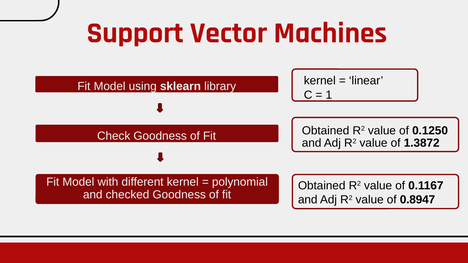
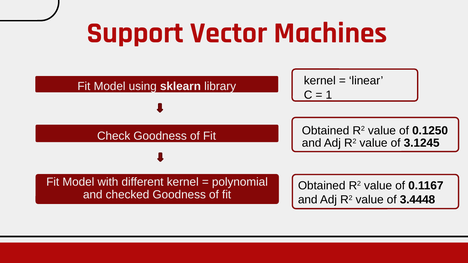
1.3872: 1.3872 -> 3.1245 (422, 143)
0.8947: 0.8947 -> 3.4448 (417, 200)
